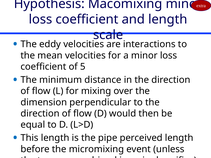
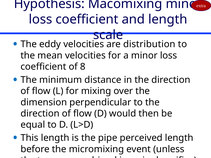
interactions: interactions -> distribution (149, 44)
5: 5 -> 8 (83, 67)
